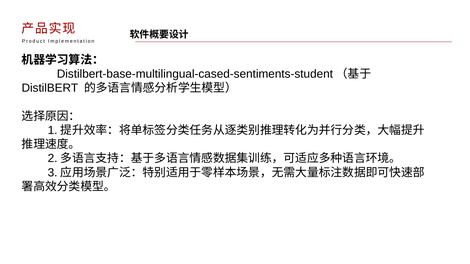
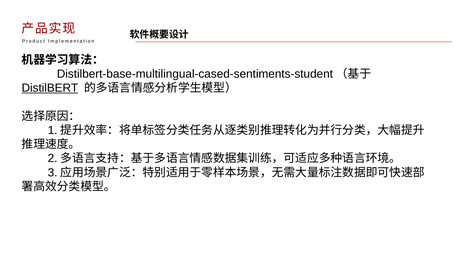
DistilBERT underline: none -> present (50, 88)
